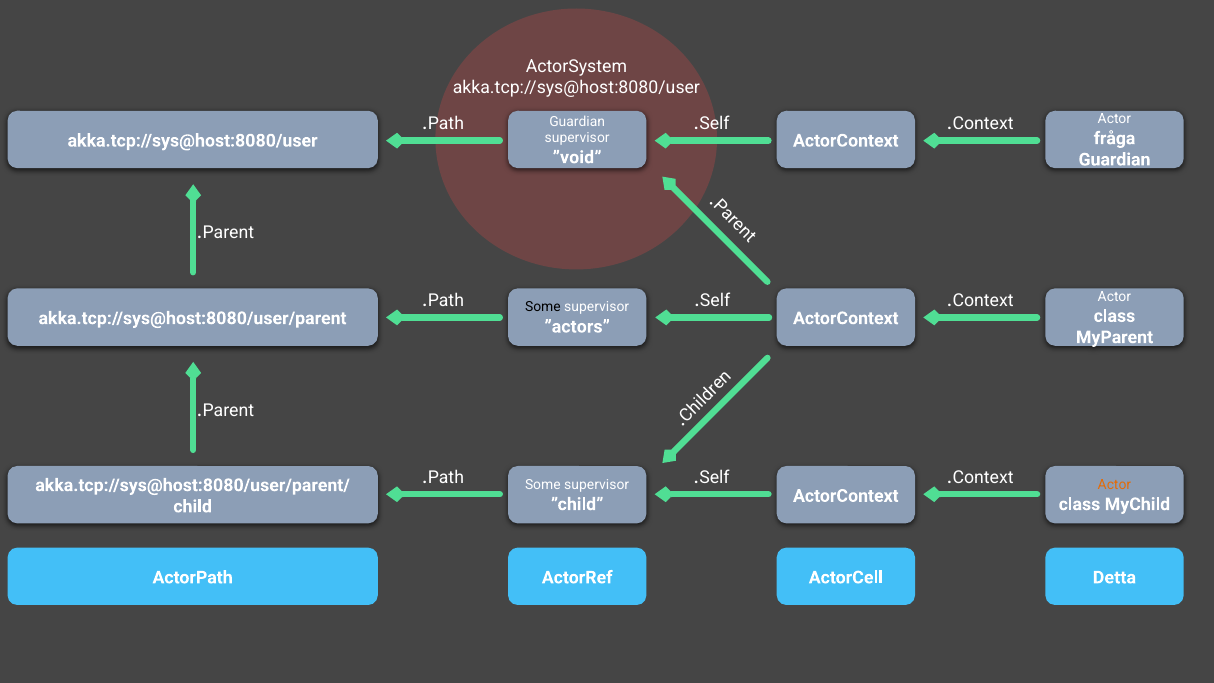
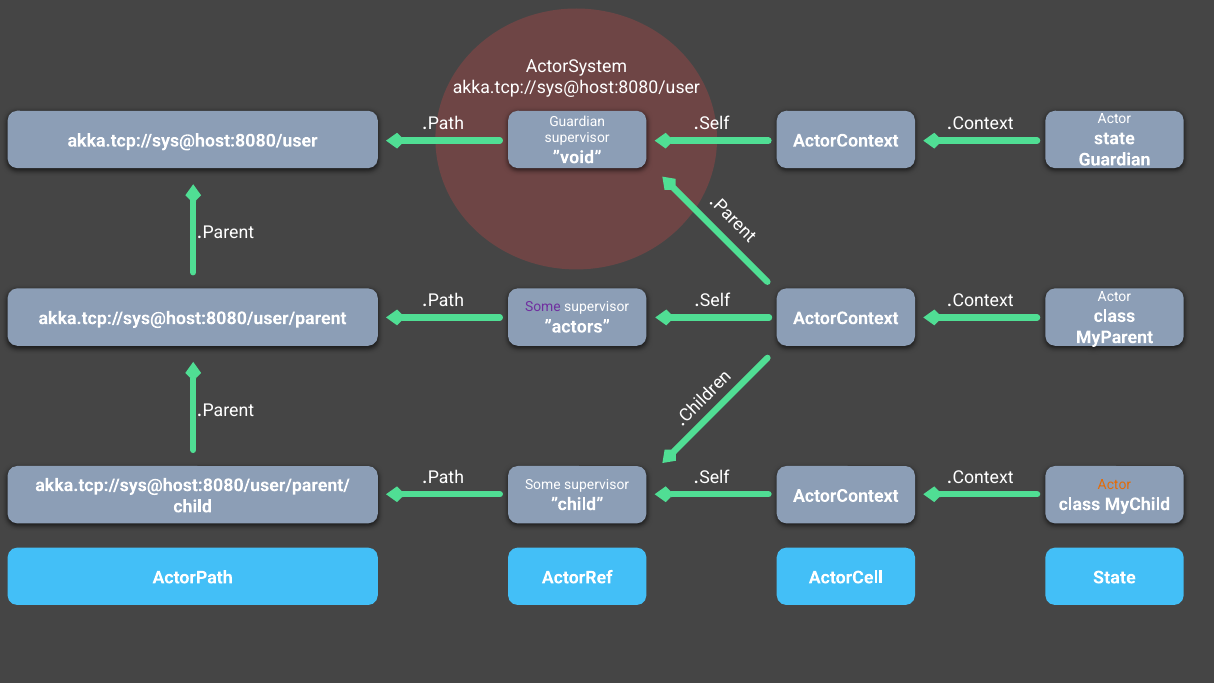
fråga: fråga -> state (1114, 138)
Some colour: black -> purple (543, 307)
ActorCell Detta: Detta -> State (1114, 577)
